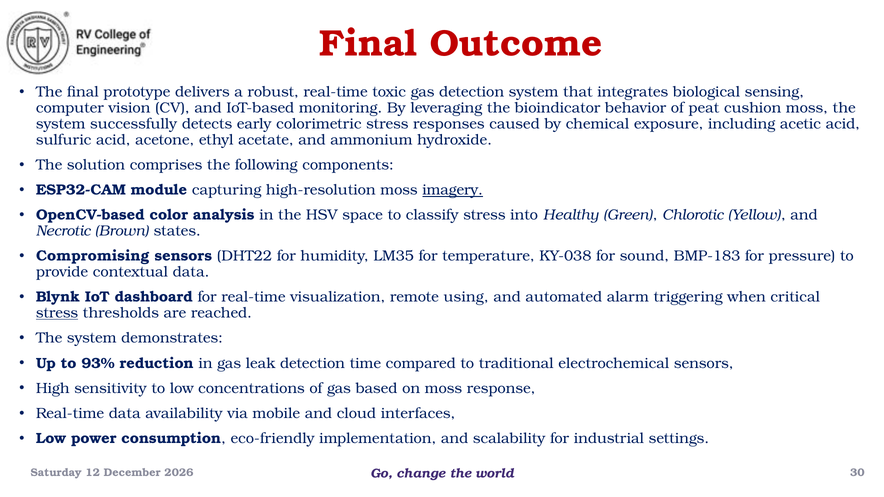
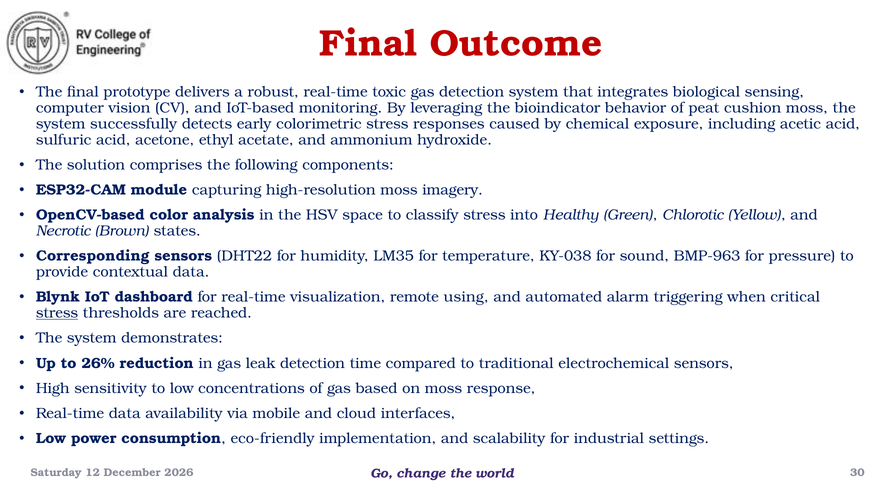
imagery underline: present -> none (453, 190)
Compromising: Compromising -> Corresponding (93, 256)
BMP-183: BMP-183 -> BMP-963 (707, 256)
93%: 93% -> 26% (98, 363)
